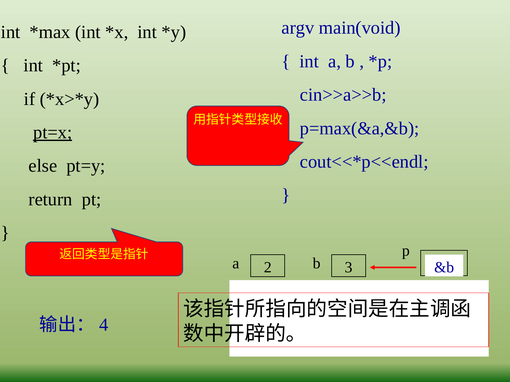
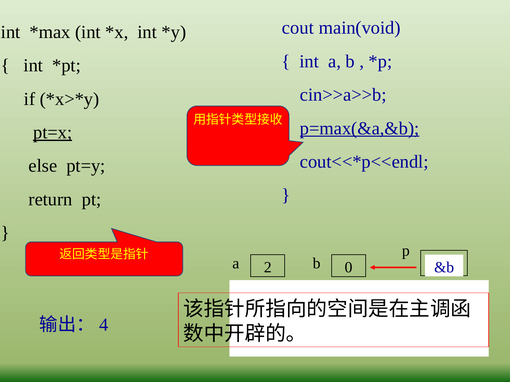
argv: argv -> cout (298, 28)
p=max(&a,&b underline: none -> present (360, 128)
3: 3 -> 0 (349, 268)
